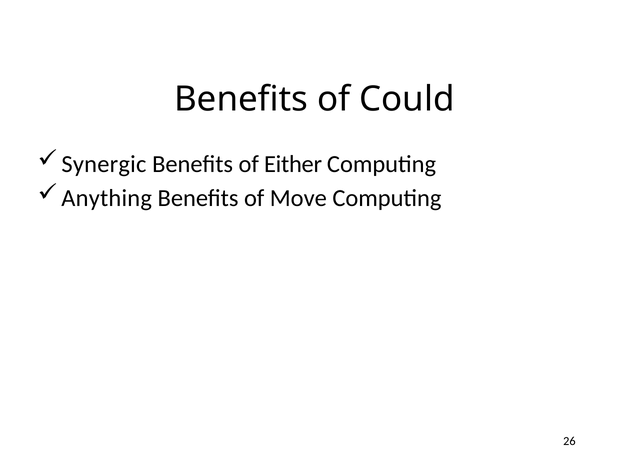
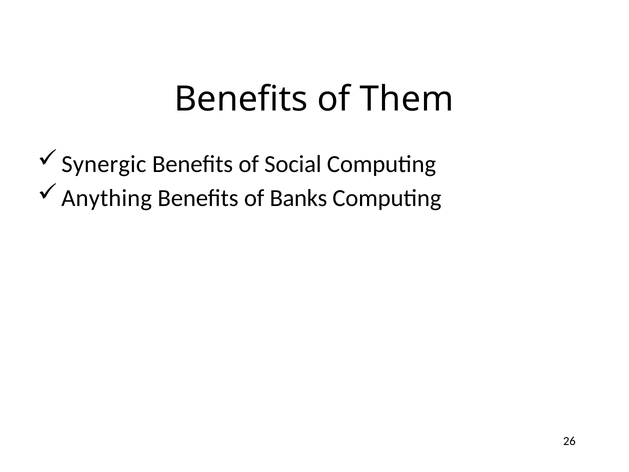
Could: Could -> Them (407, 99)
Either: Either -> Social (293, 164)
Move: Move -> Banks (298, 198)
